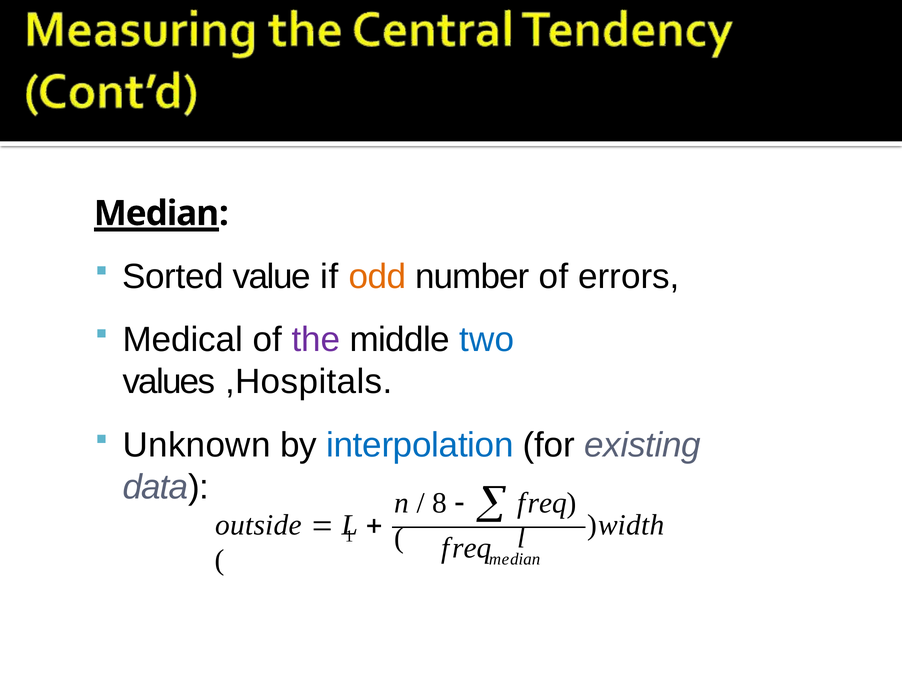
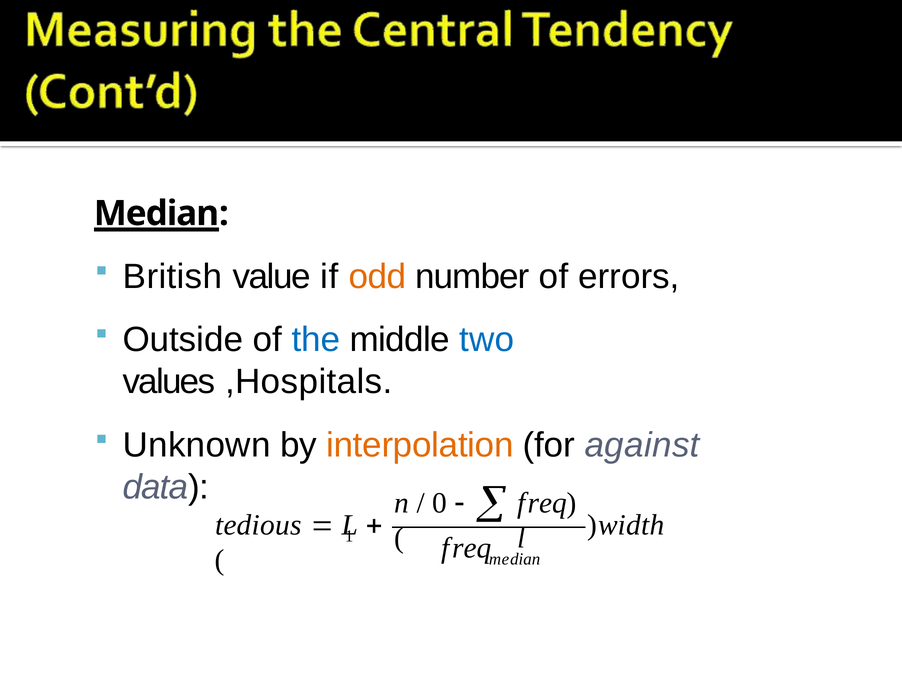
Sorted: Sorted -> British (173, 277)
Medical: Medical -> Outside (183, 340)
the colour: purple -> blue (316, 340)
interpolation colour: blue -> orange (420, 445)
existing: existing -> against (642, 445)
8: 8 -> 0 (440, 503)
outside: outside -> tedious (259, 525)
